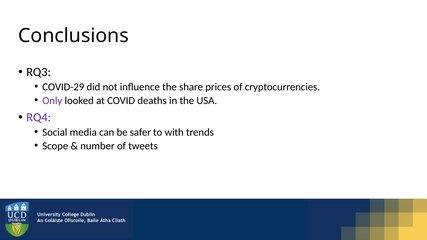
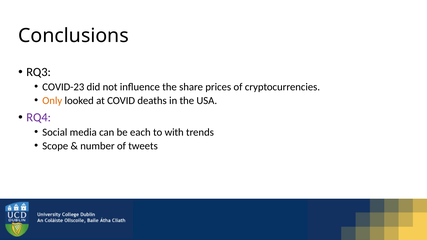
COVID-29: COVID-29 -> COVID-23 (63, 87)
Only colour: purple -> orange (52, 101)
safer: safer -> each (140, 132)
